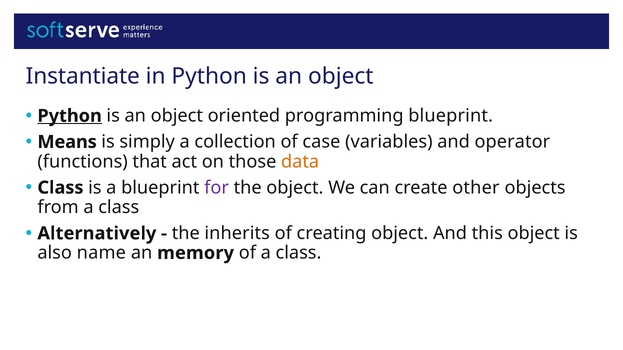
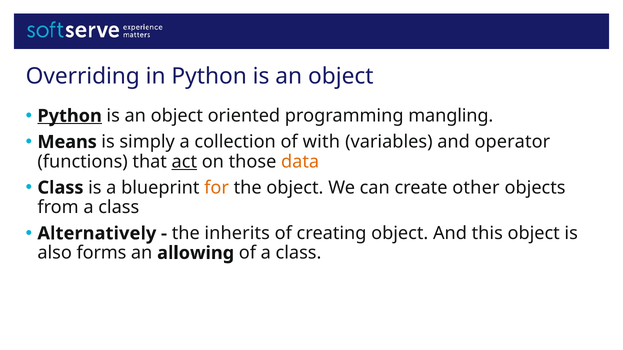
Instantiate: Instantiate -> Overriding (83, 76)
programming blueprint: blueprint -> mangling (451, 116)
case: case -> with (321, 142)
act underline: none -> present (184, 162)
for colour: purple -> orange (217, 188)
name: name -> forms (101, 253)
memory: memory -> allowing (196, 253)
